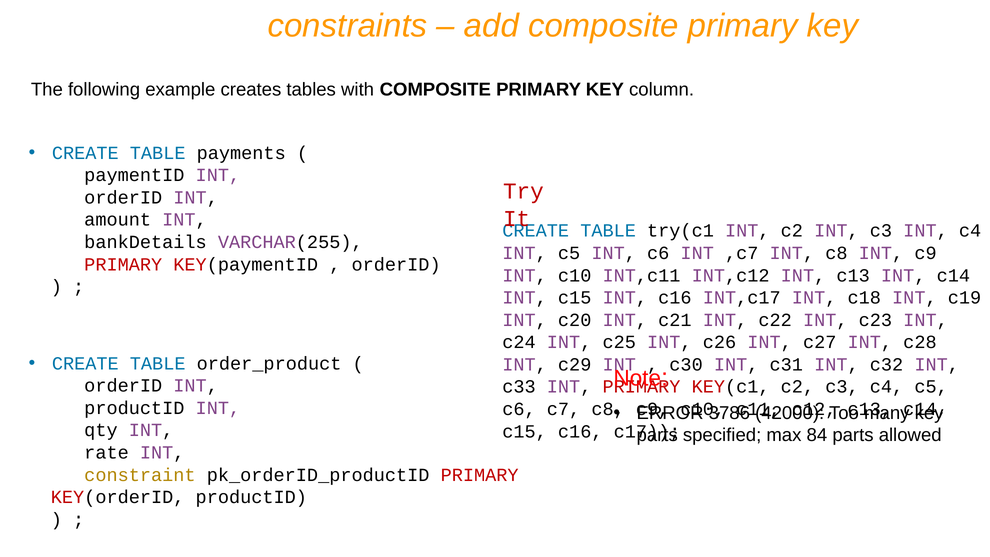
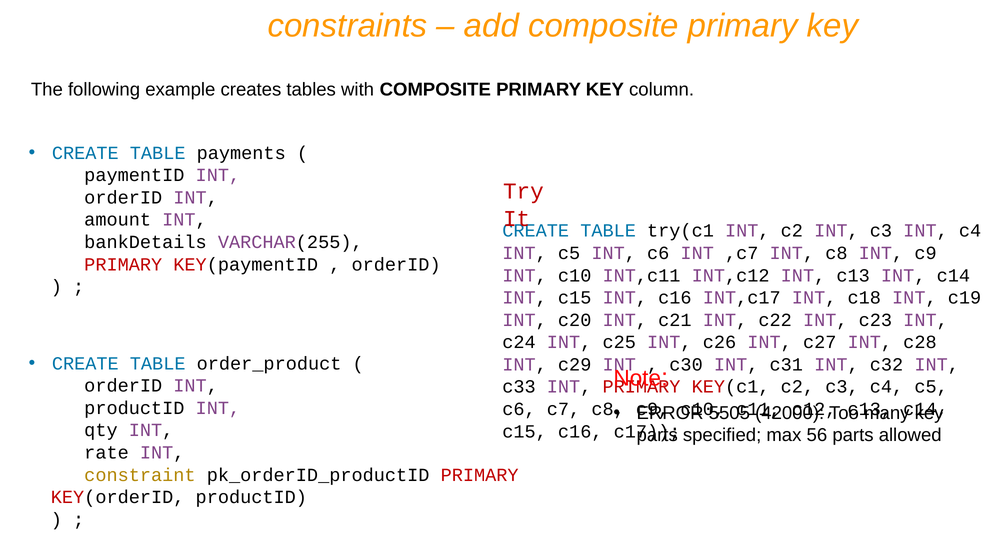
3786: 3786 -> 5505 (729, 413)
84: 84 -> 56 (817, 435)
